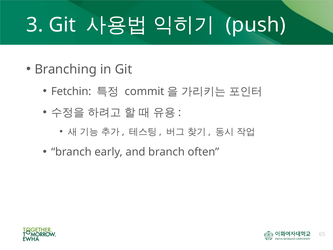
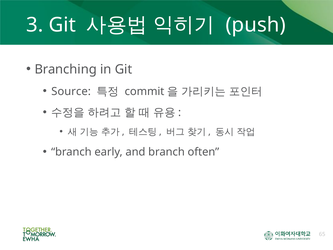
Fetchin: Fetchin -> Source (71, 91)
